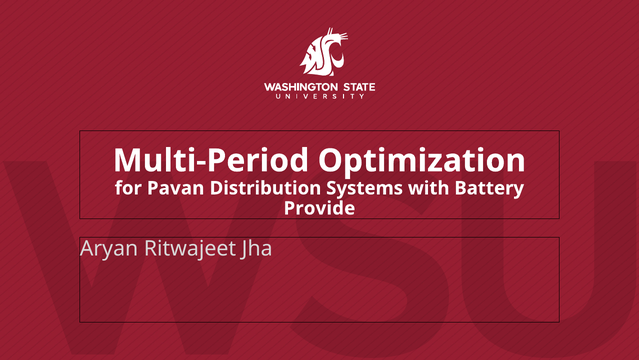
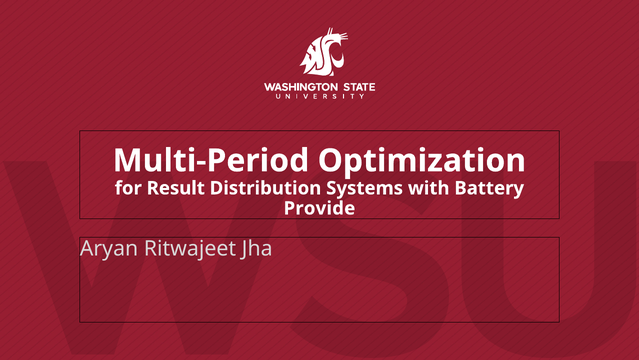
Pavan: Pavan -> Result (176, 188)
